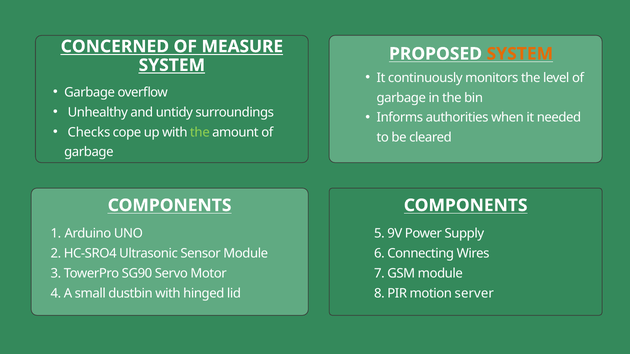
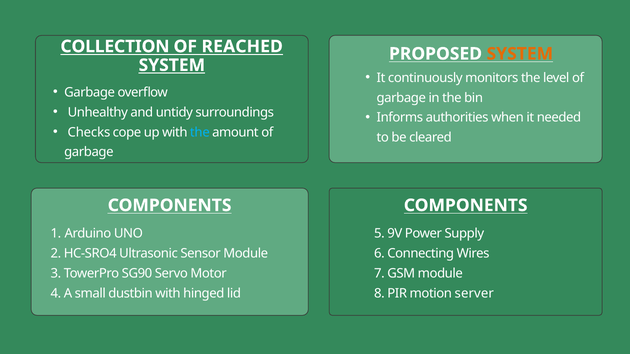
CONCERNED: CONCERNED -> COLLECTION (115, 47)
MEASURE: MEASURE -> REACHED (242, 47)
the colour: light green -> light blue (200, 132)
